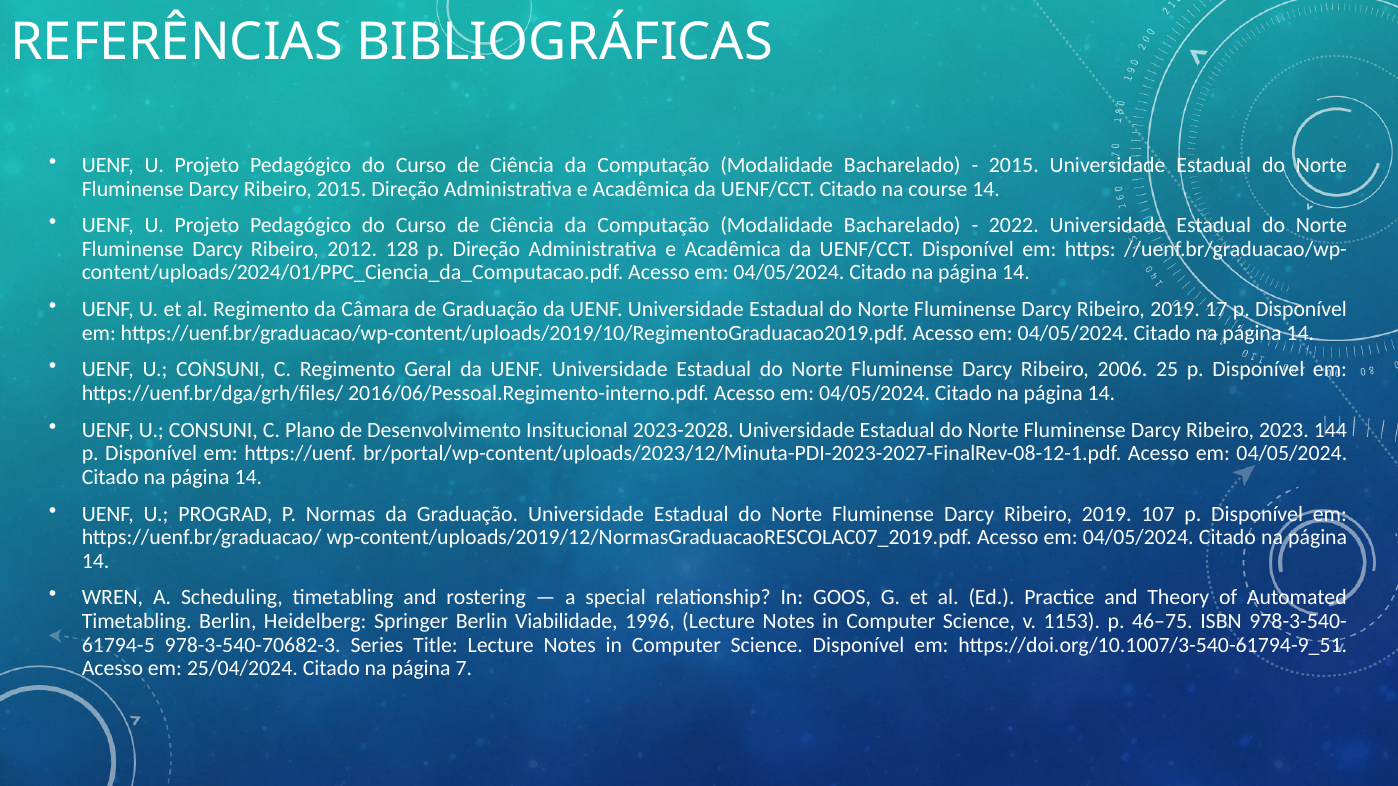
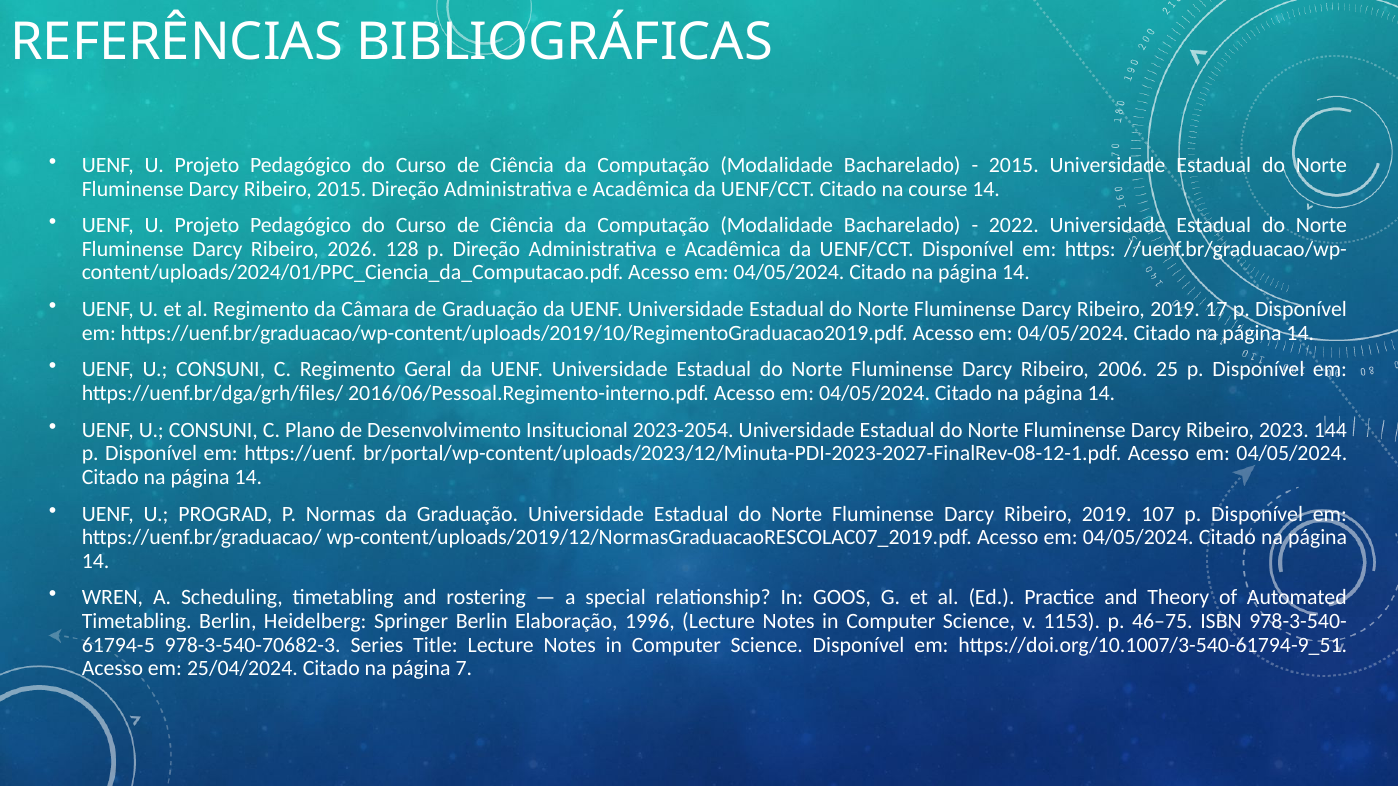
2012: 2012 -> 2026 (352, 249)
2023-2028: 2023-2028 -> 2023-2054 (683, 430)
Viabilidade: Viabilidade -> Elaboração (566, 622)
